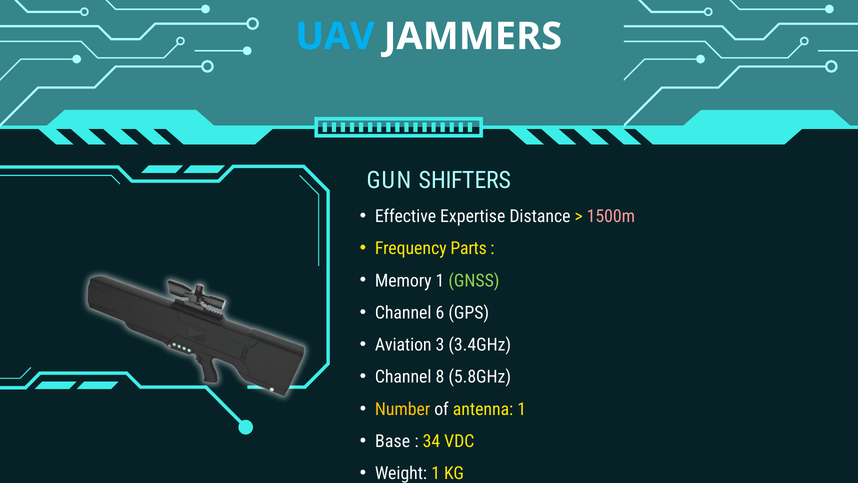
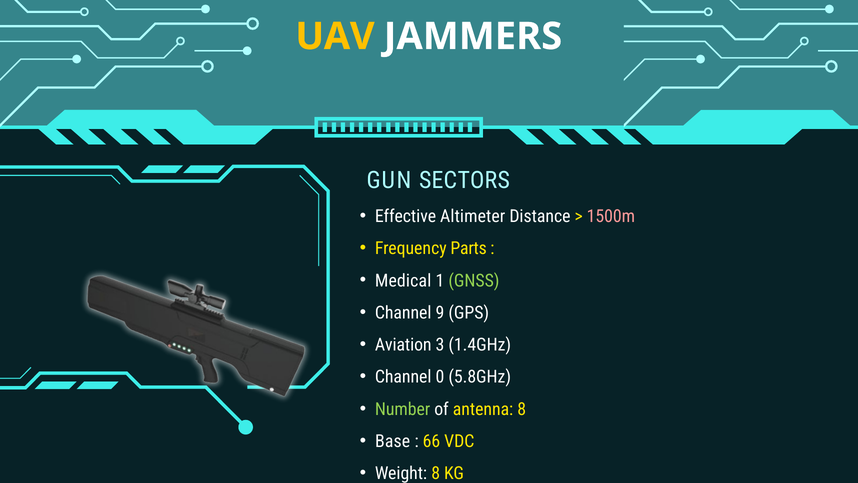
UAV colour: light blue -> yellow (335, 36)
SHIFTERS: SHIFTERS -> SECTORS (465, 180)
Expertise: Expertise -> Altimeter (473, 216)
Memory: Memory -> Medical (403, 280)
6: 6 -> 9 (440, 313)
3.4GHz: 3.4GHz -> 1.4GHz (480, 345)
8: 8 -> 0 (440, 377)
Number colour: yellow -> light green (403, 409)
antenna 1: 1 -> 8 (522, 409)
34: 34 -> 66 (431, 441)
Weight 1: 1 -> 8 (436, 473)
